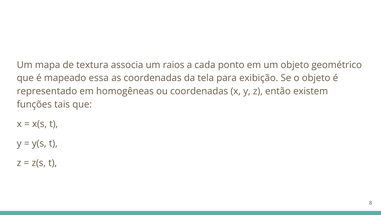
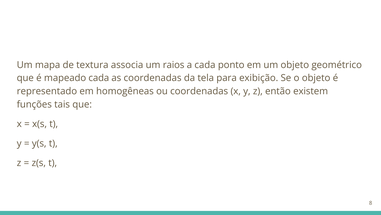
mapeado essa: essa -> cada (99, 78)
